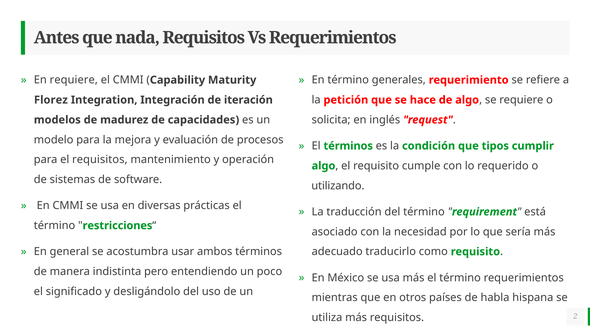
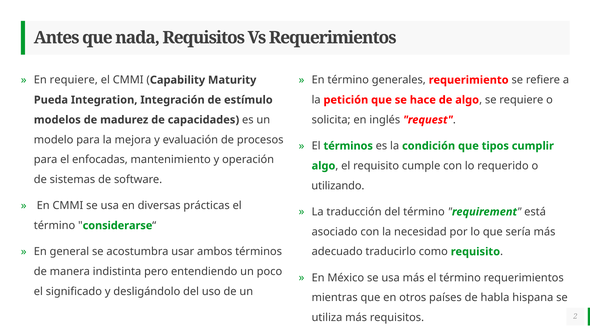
Florez: Florez -> Pueda (51, 100)
iteración: iteración -> estímulo (248, 100)
el requisitos: requisitos -> enfocadas (100, 160)
restricciones: restricciones -> considerarse (117, 225)
